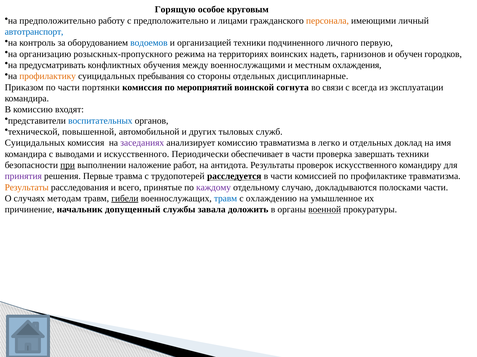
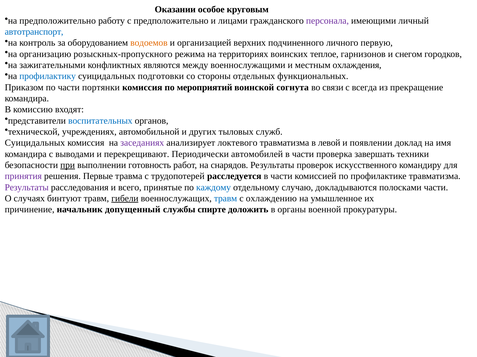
Горящую: Горящую -> Оказании (175, 10)
персонала colour: orange -> purple (327, 21)
водоемов colour: blue -> orange (149, 43)
организацией техники: техники -> верхних (250, 43)
надеть: надеть -> теплое (324, 54)
обучен: обучен -> снегом (409, 54)
предусматривать: предусматривать -> зажигательными (52, 65)
обучения: обучения -> являются (162, 65)
профилактику colour: orange -> blue (48, 76)
пребывания: пребывания -> подготовки (161, 76)
дисциплинарные: дисциплинарные -> функциональных (313, 76)
эксплуатации: эксплуатации -> прекращение (417, 88)
повышенной: повышенной -> учреждениях (89, 132)
анализирует комиссию: комиссию -> локтевого (237, 143)
легко: легко -> левой (329, 143)
и отдельных: отдельных -> появлении (371, 143)
и искусственного: искусственного -> перекрещивают (137, 154)
обеспечивает: обеспечивает -> автомобилей (257, 154)
наложение: наложение -> готовность (150, 165)
антидота: антидота -> снарядов (229, 165)
расследуется underline: present -> none (234, 177)
Результаты colour: orange -> purple (27, 188)
каждому colour: purple -> blue (214, 188)
методам: методам -> бинтуют (64, 199)
завала: завала -> спирте (212, 210)
военной underline: present -> none (325, 210)
